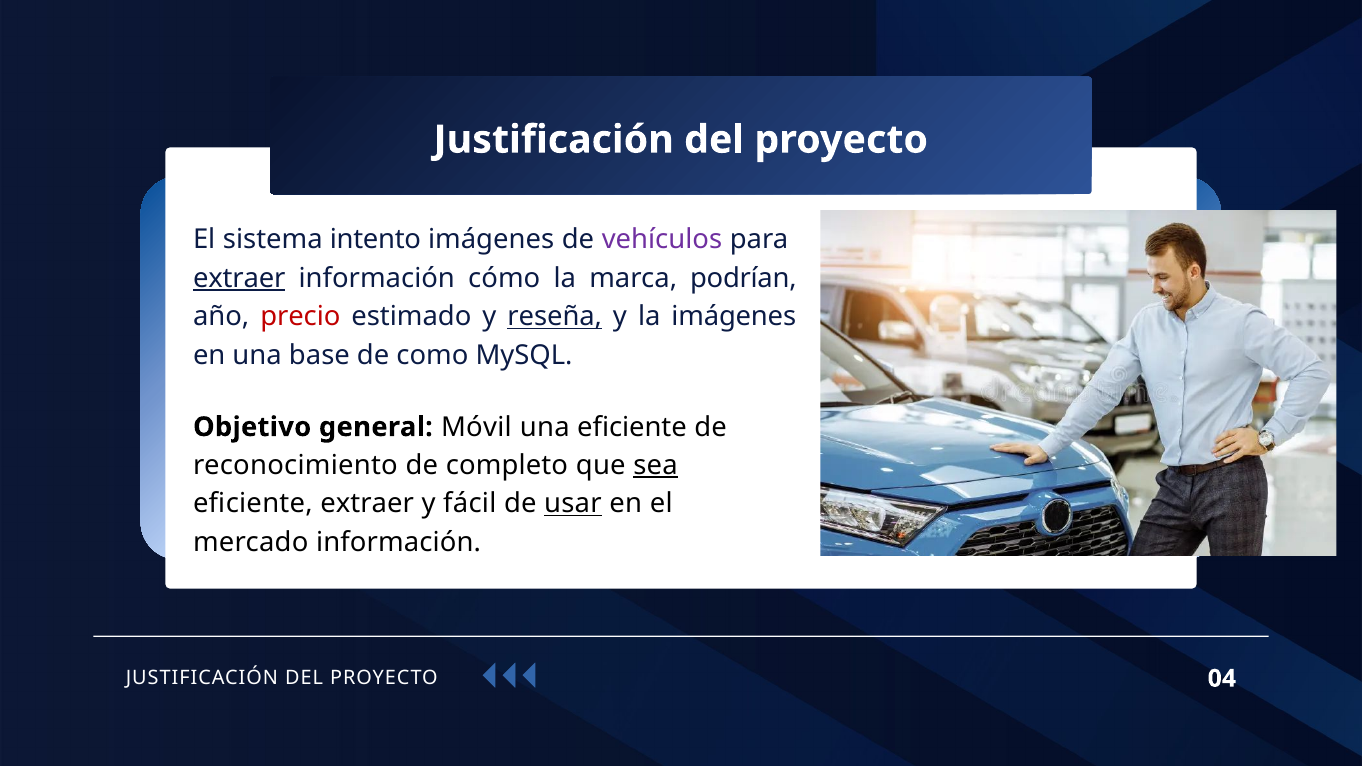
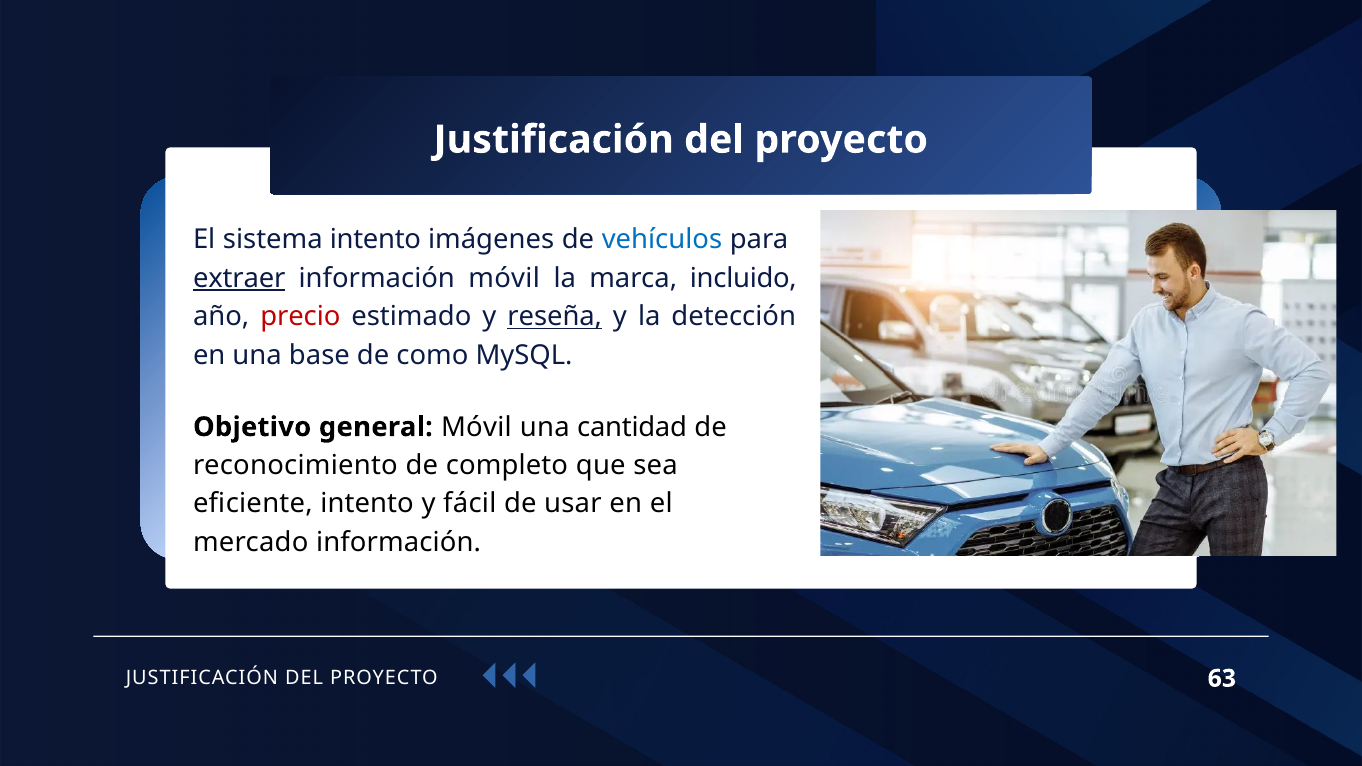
vehículos colour: purple -> blue (662, 240)
información cómo: cómo -> móvil (504, 278)
podrían: podrían -> incluido (743, 278)
la imágenes: imágenes -> detección (734, 317)
una eficiente: eficiente -> cantidad (632, 427)
sea underline: present -> none (656, 466)
eficiente extraer: extraer -> intento (367, 504)
usar underline: present -> none (573, 504)
04: 04 -> 63 (1222, 679)
